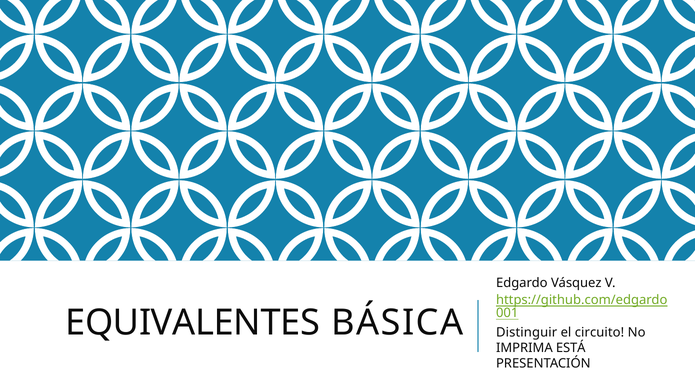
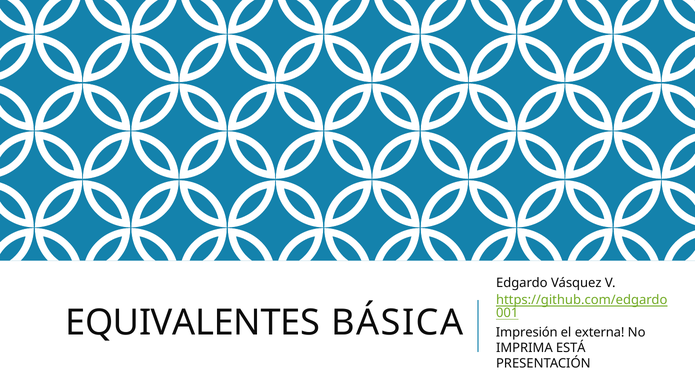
Distinguir: Distinguir -> Impresión (527, 332)
circuito: circuito -> externa (600, 332)
